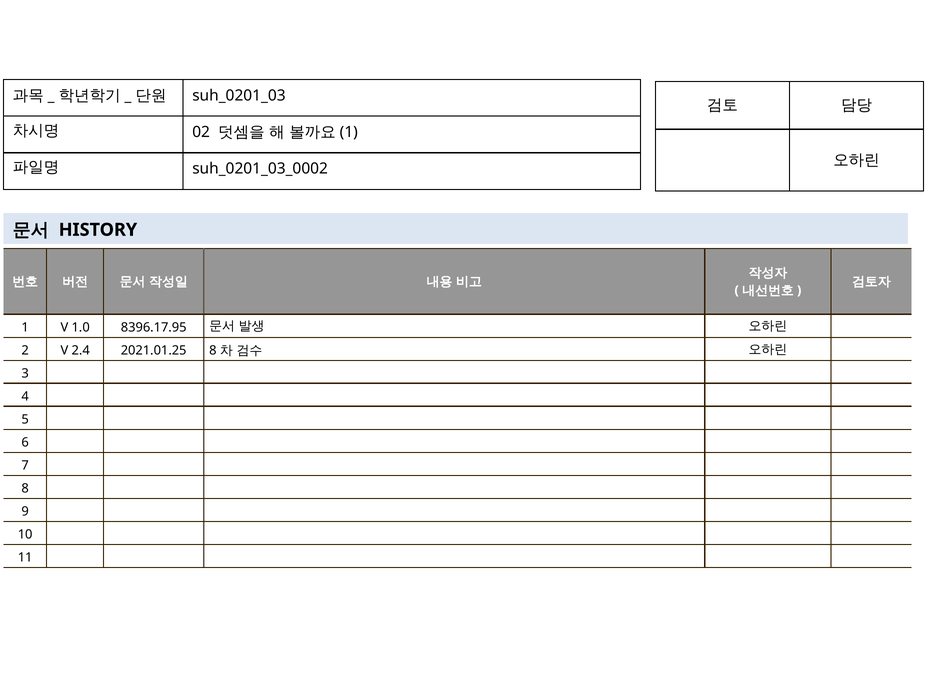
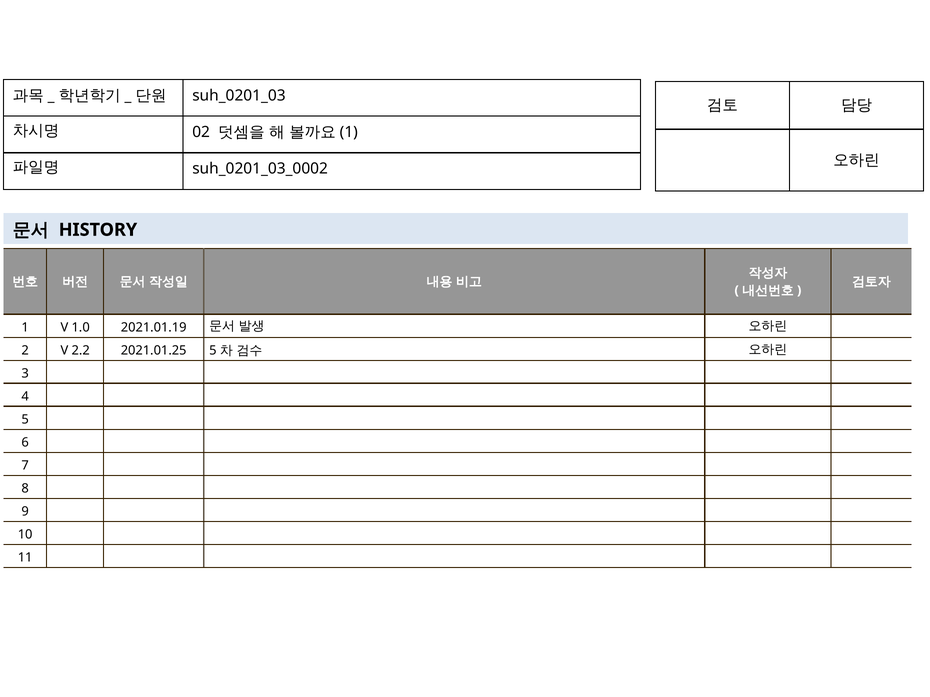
8396.17.95: 8396.17.95 -> 2021.01.19 (154, 328)
2.4: 2.4 -> 2.2 (81, 351)
2021.01.25 8: 8 -> 5 (213, 351)
